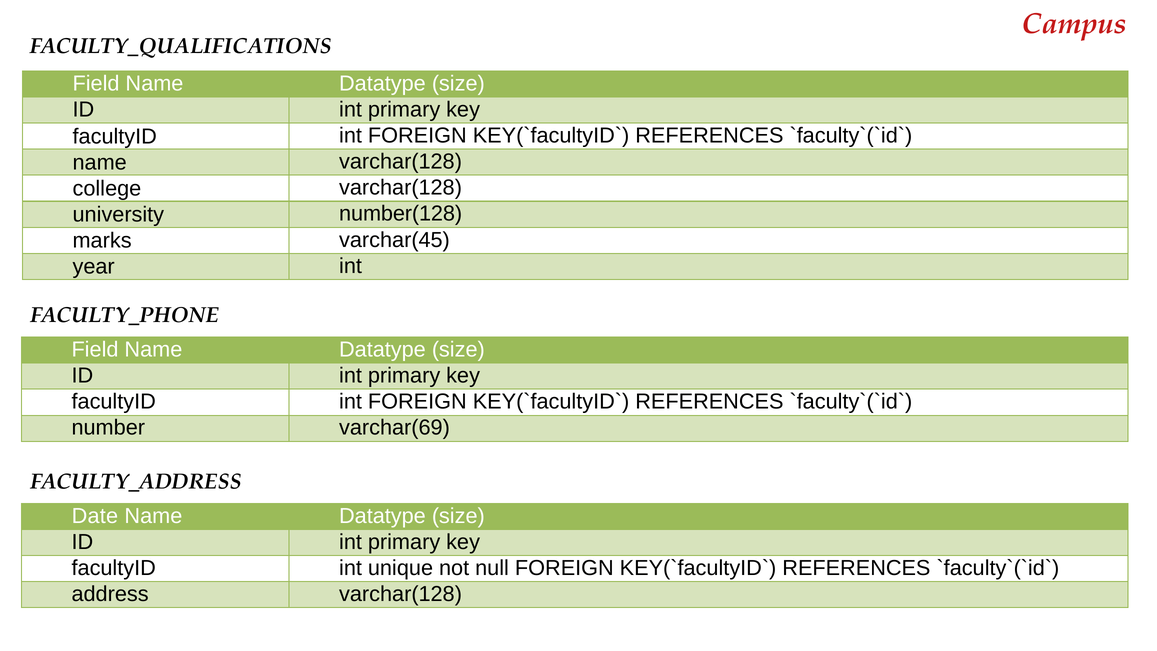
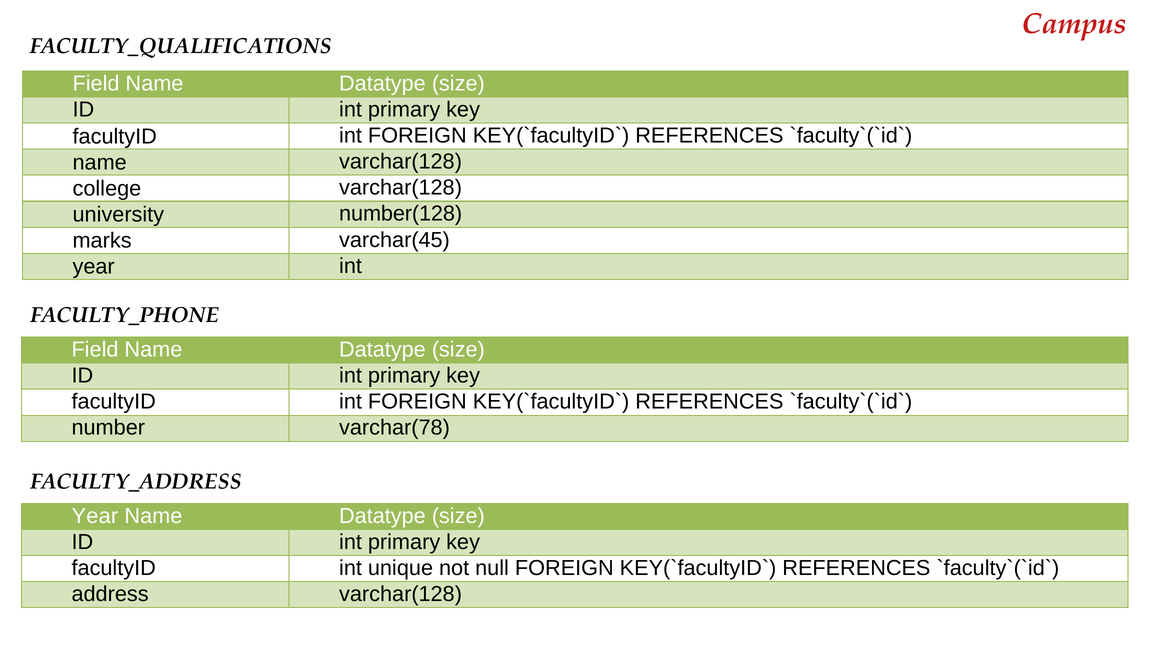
varchar(69: varchar(69 -> varchar(78 (394, 428)
Date: Date -> Year (95, 516)
